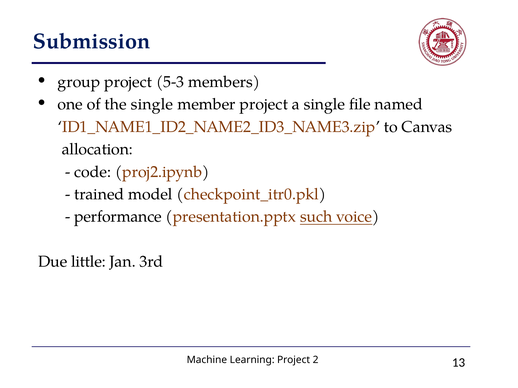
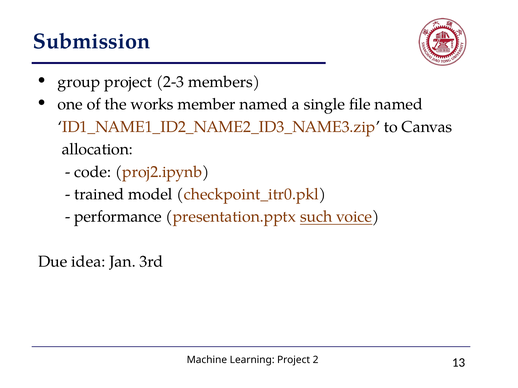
5-3: 5-3 -> 2-3 (170, 82)
the single: single -> works (152, 105)
member project: project -> named (264, 105)
little: little -> idea (88, 262)
